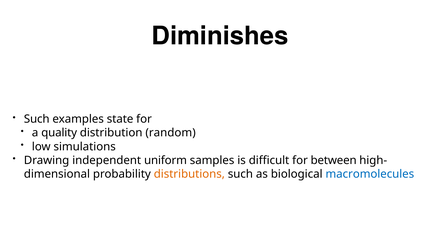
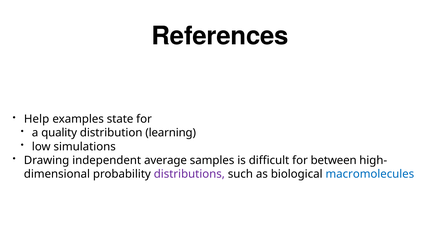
Diminishes: Diminishes -> References (220, 36)
Such: Such -> Help (37, 119)
random: random -> learning (171, 133)
uniform: uniform -> average (165, 161)
distributions colour: orange -> purple (189, 174)
